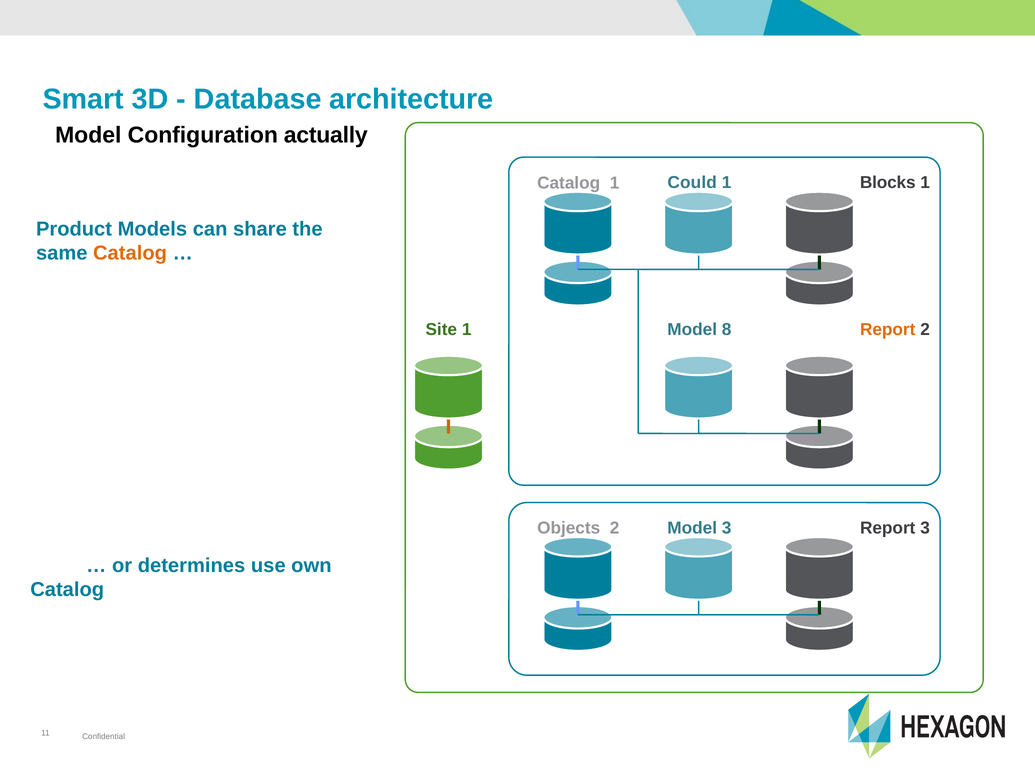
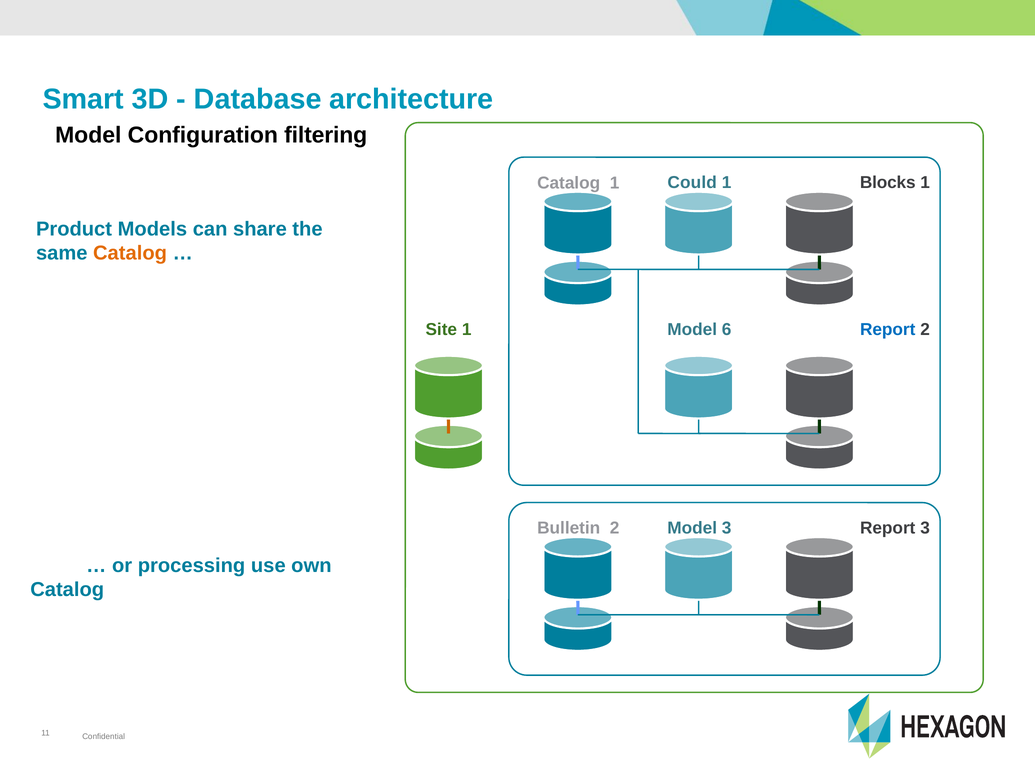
actually: actually -> filtering (326, 135)
8: 8 -> 6 (727, 329)
Report colour: orange -> blue (888, 329)
Objects: Objects -> Bulletin (569, 527)
determines: determines -> processing (191, 565)
